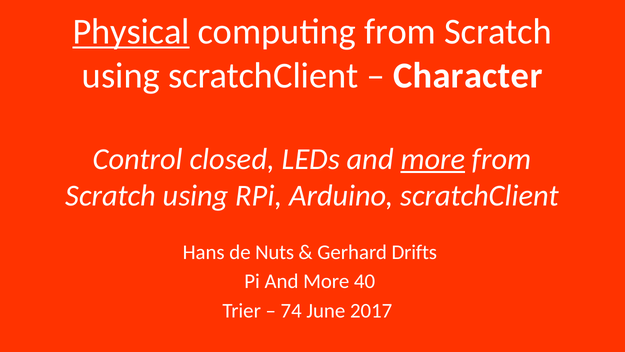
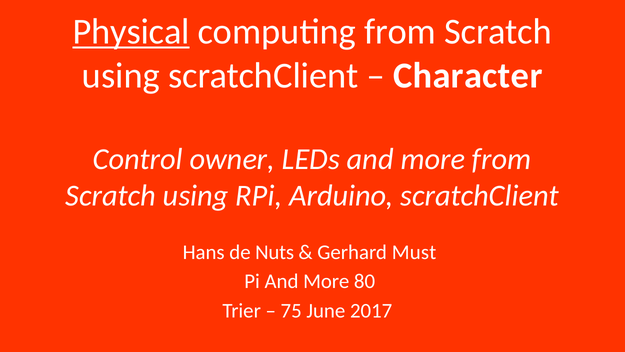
closed: closed -> owner (232, 159)
more underline: present -> none (433, 159)
Drifts: Drifts -> Must (414, 252)
40: 40 -> 80 (365, 281)
74: 74 -> 75 (291, 310)
